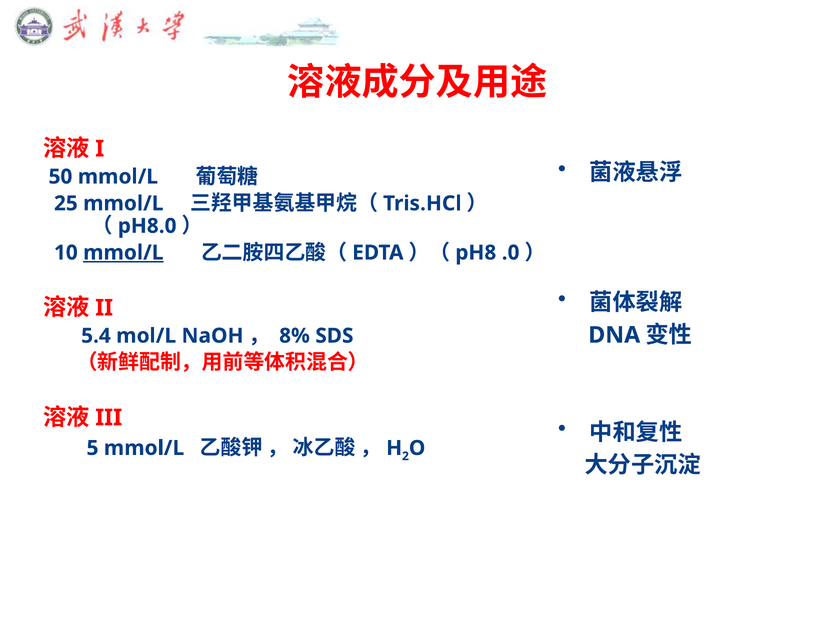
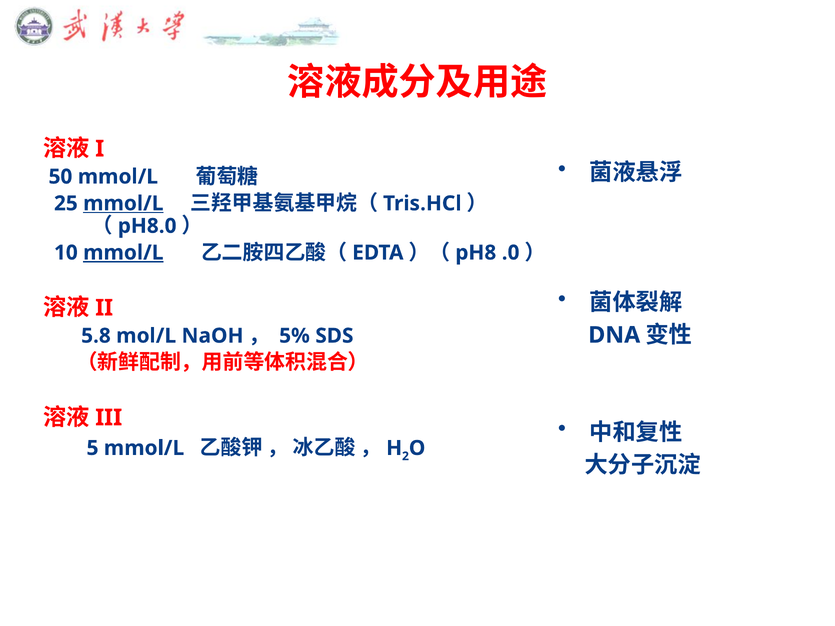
mmol/L underline: none -> present (123, 204)
5.4: 5.4 -> 5.8 (96, 336)
8%: 8% -> 5% (294, 336)
